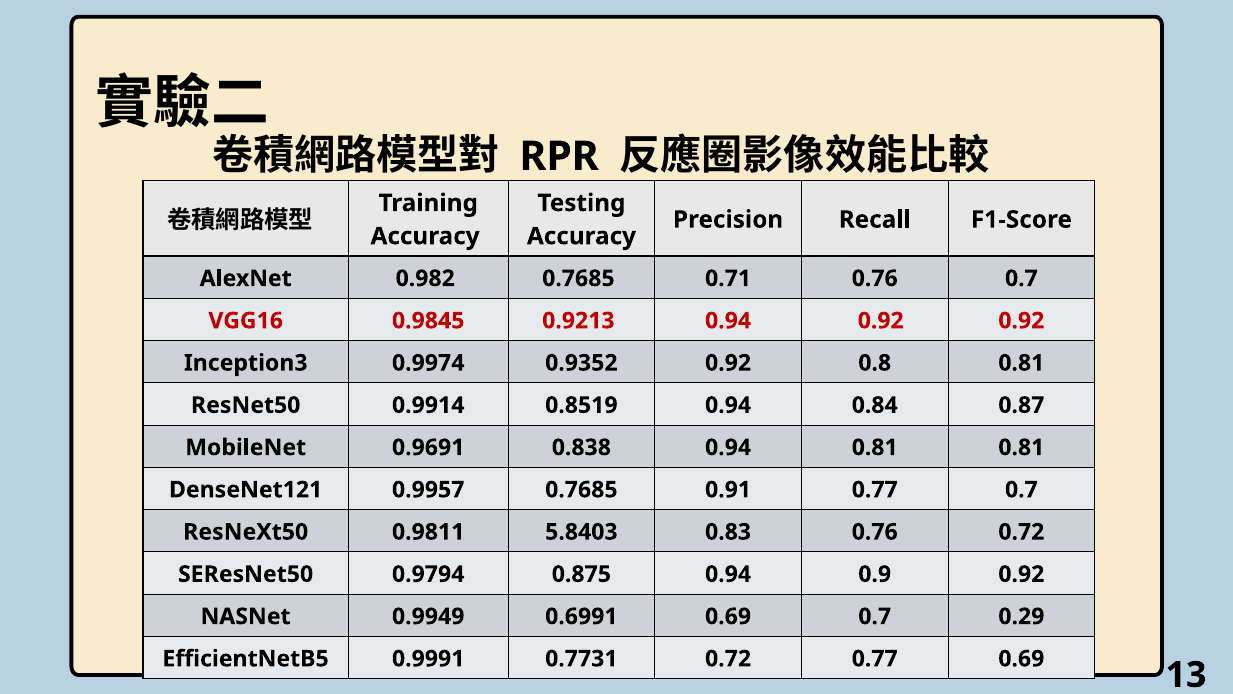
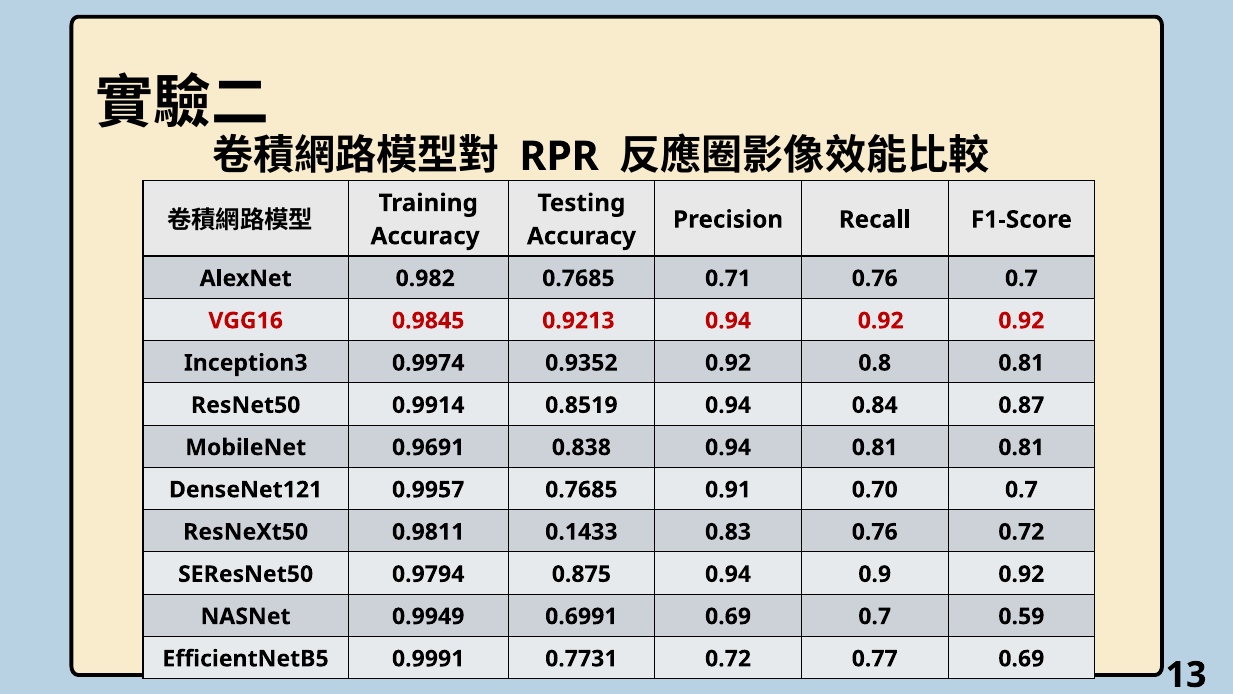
0.91 0.77: 0.77 -> 0.70 (875, 489)
5.8403: 5.8403 -> 0.1433 (581, 532)
0.29: 0.29 -> 0.59 (1021, 616)
